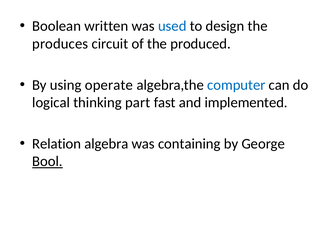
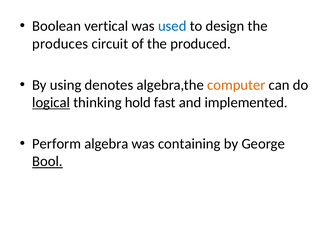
written: written -> vertical (106, 26)
operate: operate -> denotes (109, 85)
computer colour: blue -> orange (236, 85)
logical underline: none -> present (51, 102)
part: part -> hold (138, 102)
Relation: Relation -> Perform (57, 143)
